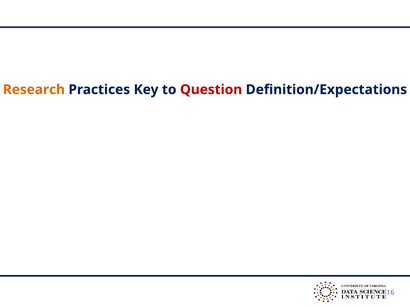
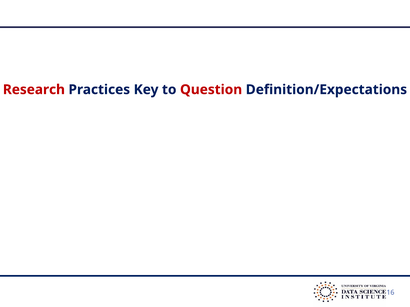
Research colour: orange -> red (34, 90)
